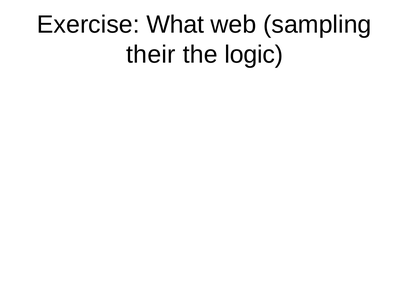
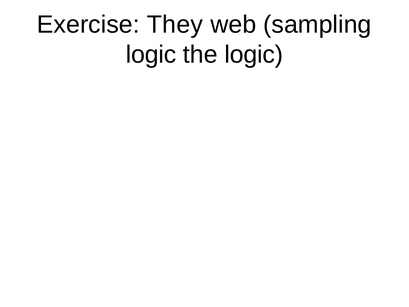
What: What -> They (175, 25)
their: their -> logic (151, 55)
